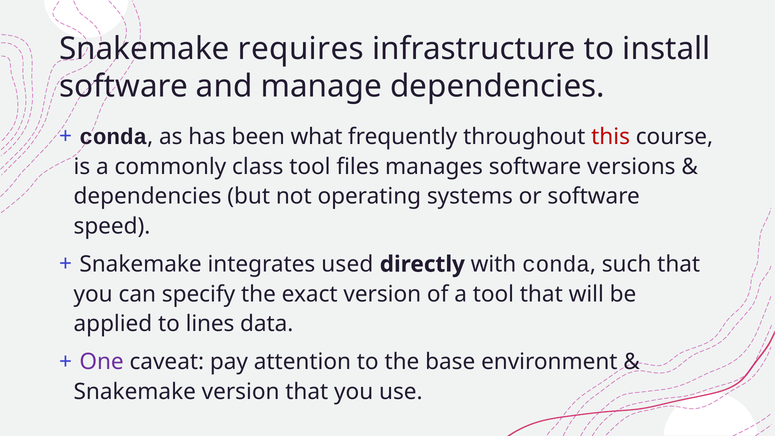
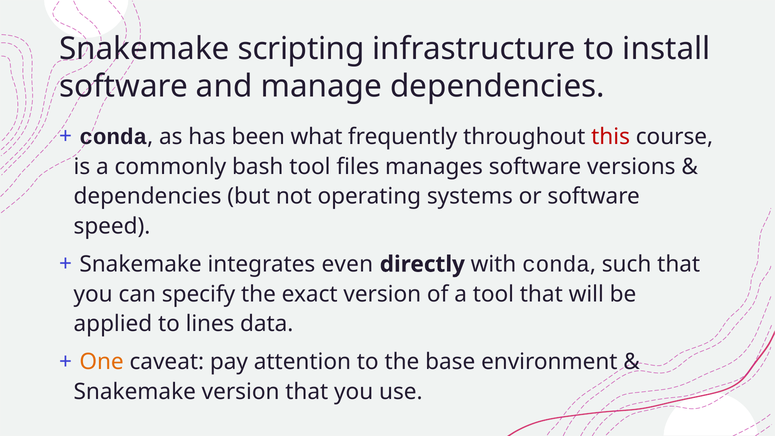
requires: requires -> scripting (301, 49)
class: class -> bash (258, 167)
used: used -> even (347, 264)
One colour: purple -> orange (102, 362)
